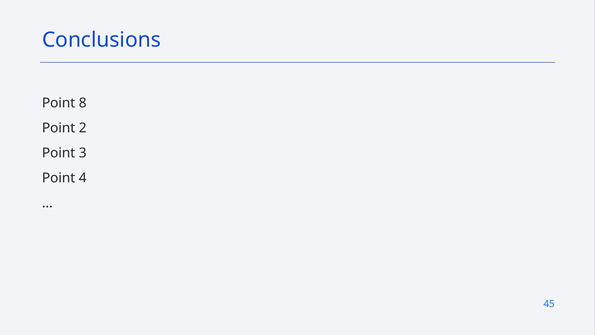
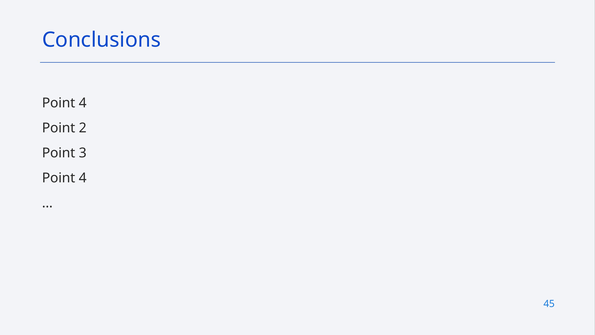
8: 8 -> 4 (83, 103)
